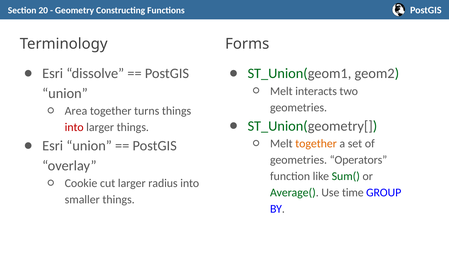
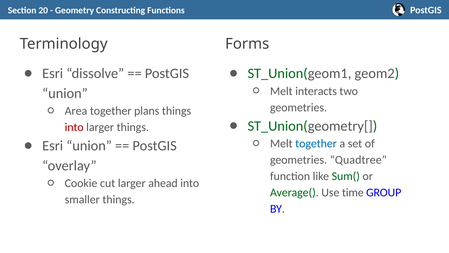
turns: turns -> plans (147, 111)
together colour: orange -> blue (316, 143)
Operators: Operators -> Quadtree (358, 160)
radius: radius -> ahead (163, 183)
